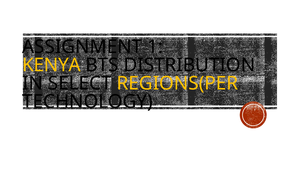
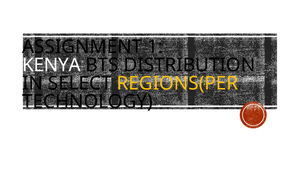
KENYA colour: yellow -> white (51, 65)
